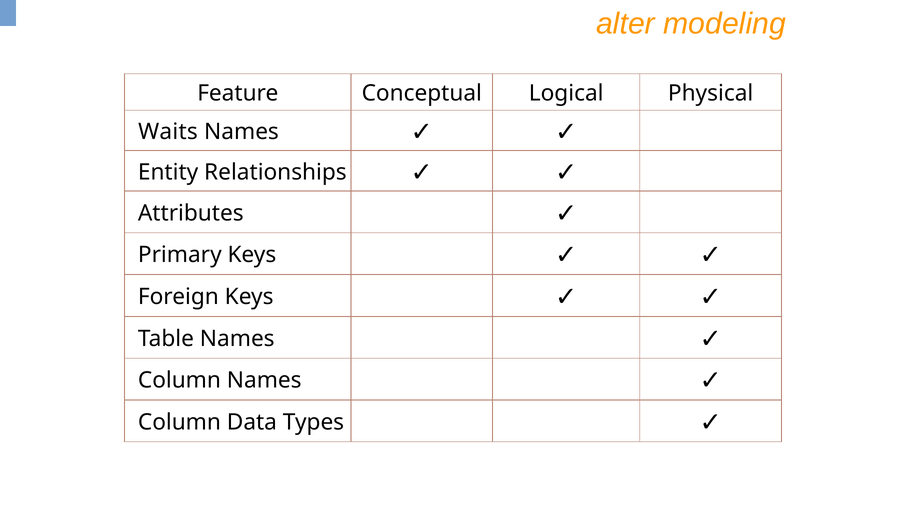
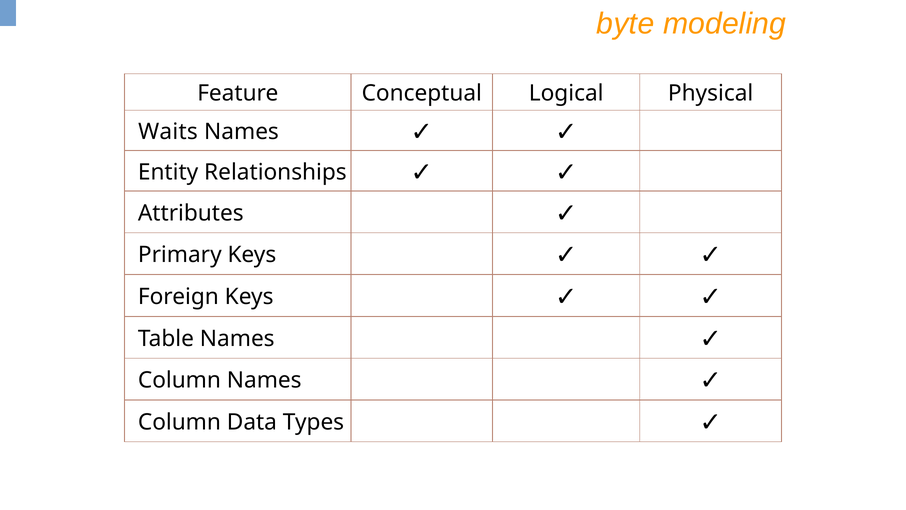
alter: alter -> byte (625, 24)
